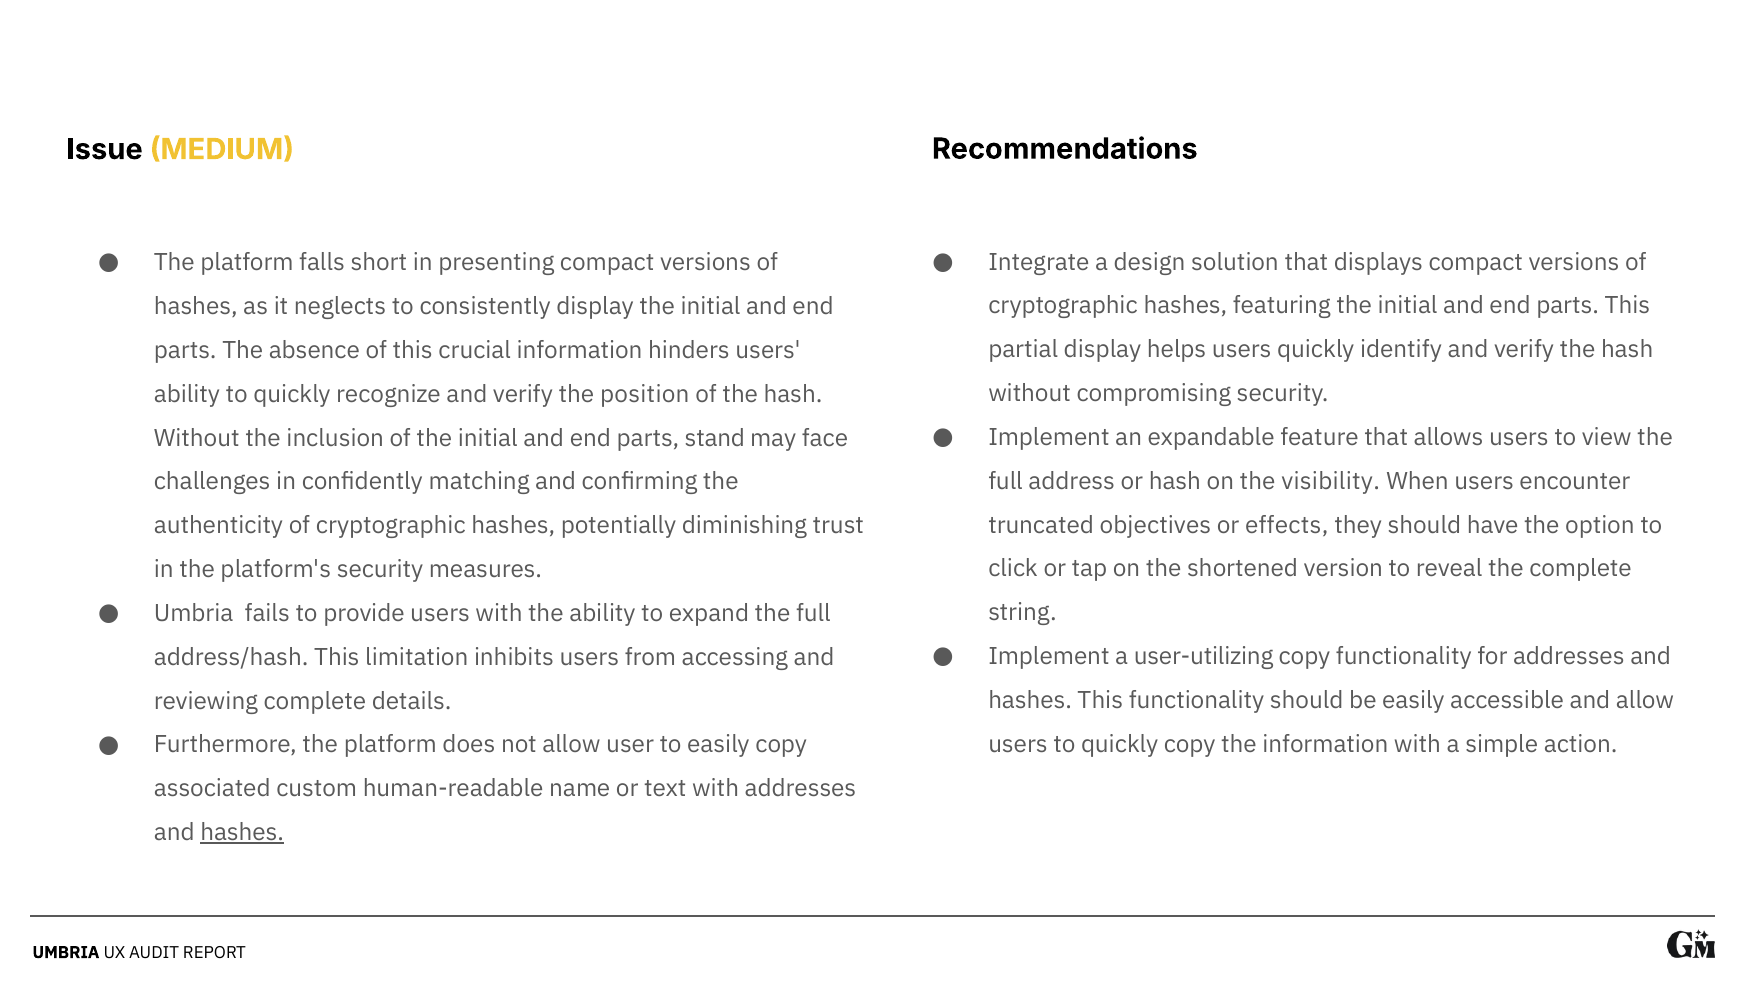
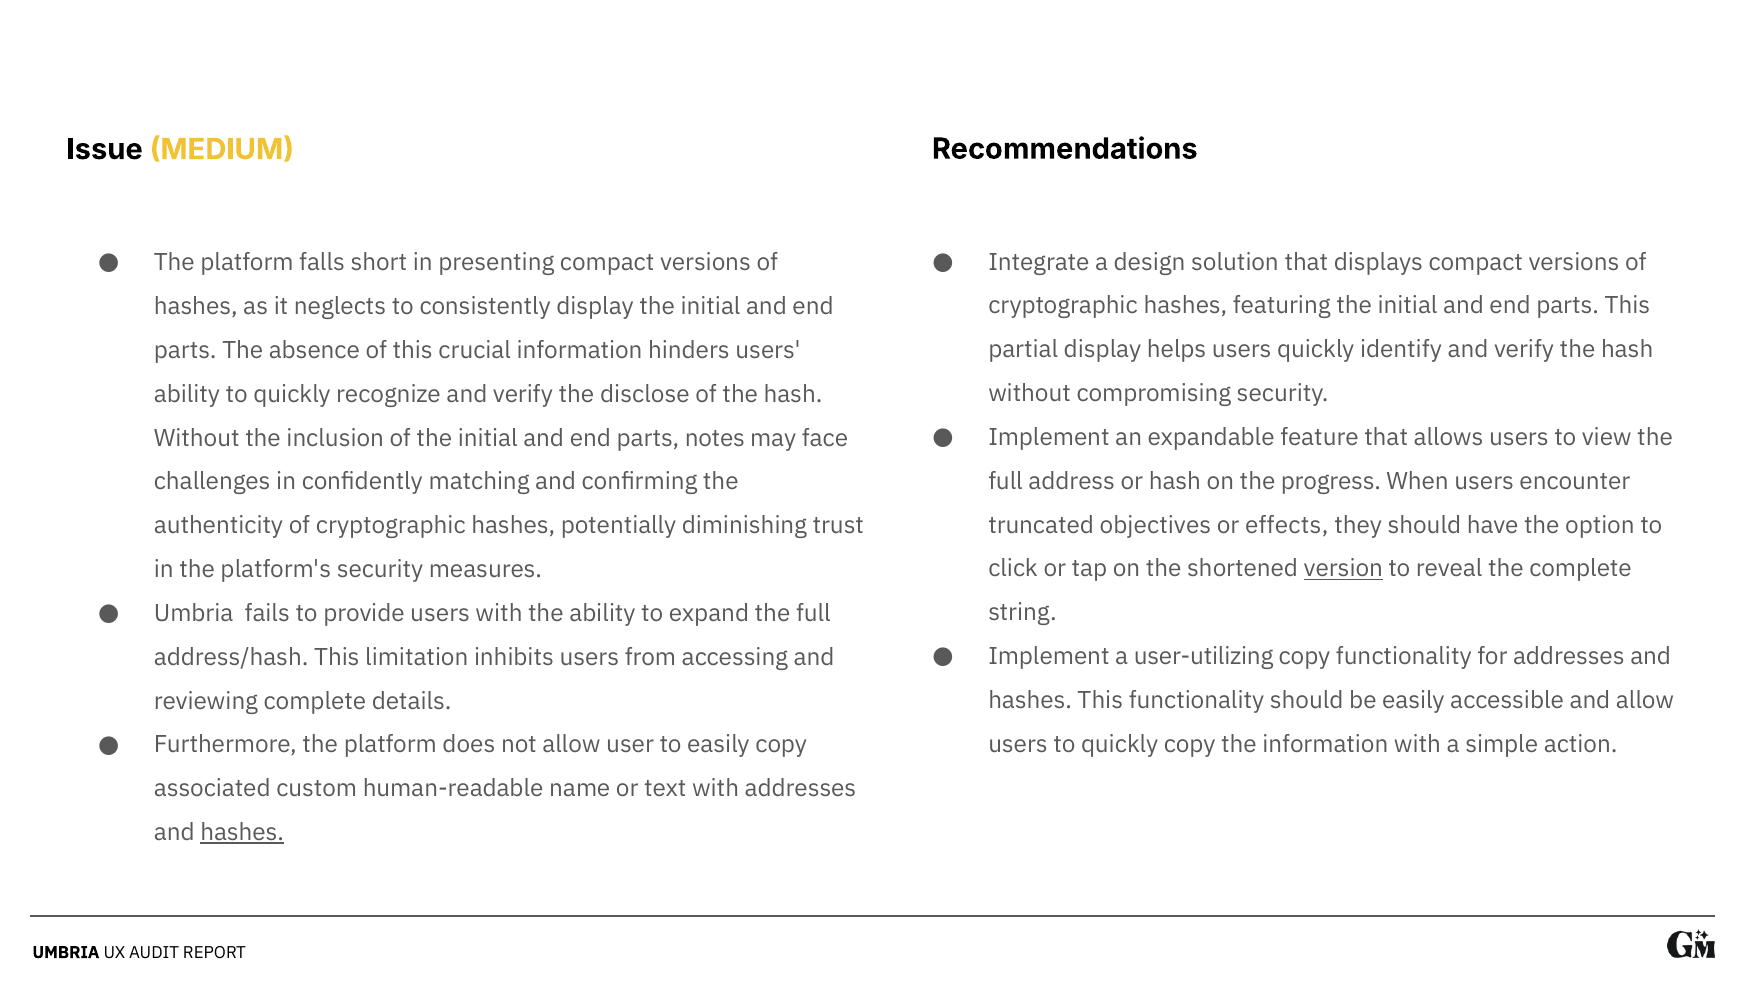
position: position -> disclose (645, 394)
stand: stand -> notes (715, 438)
visibility: visibility -> progress (1331, 481)
version underline: none -> present (1343, 569)
